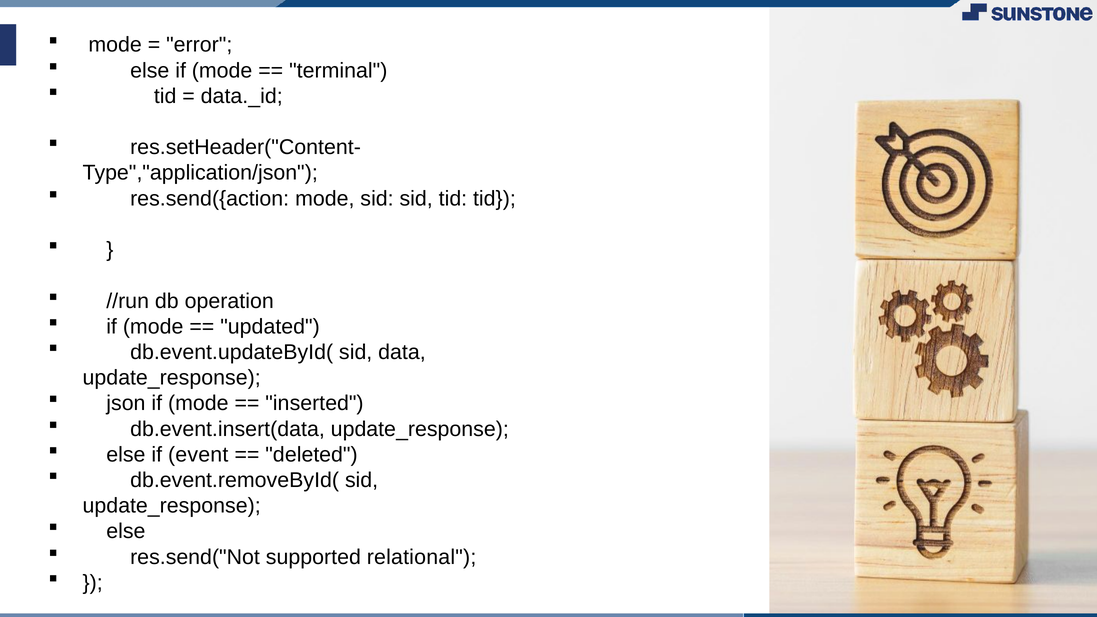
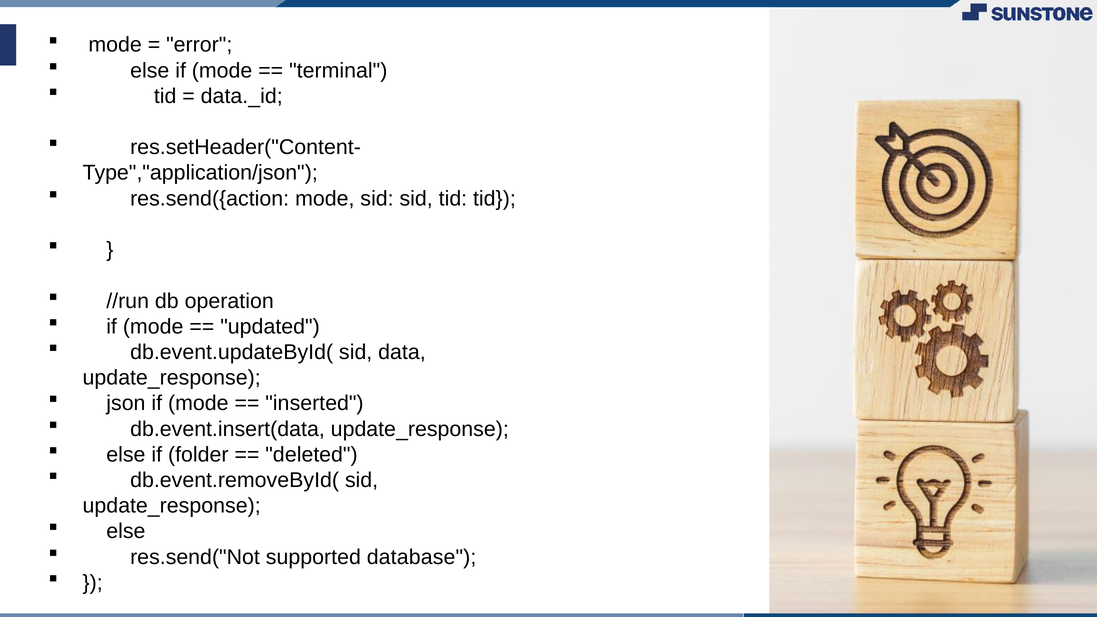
event: event -> folder (198, 455)
relational: relational -> database (422, 557)
